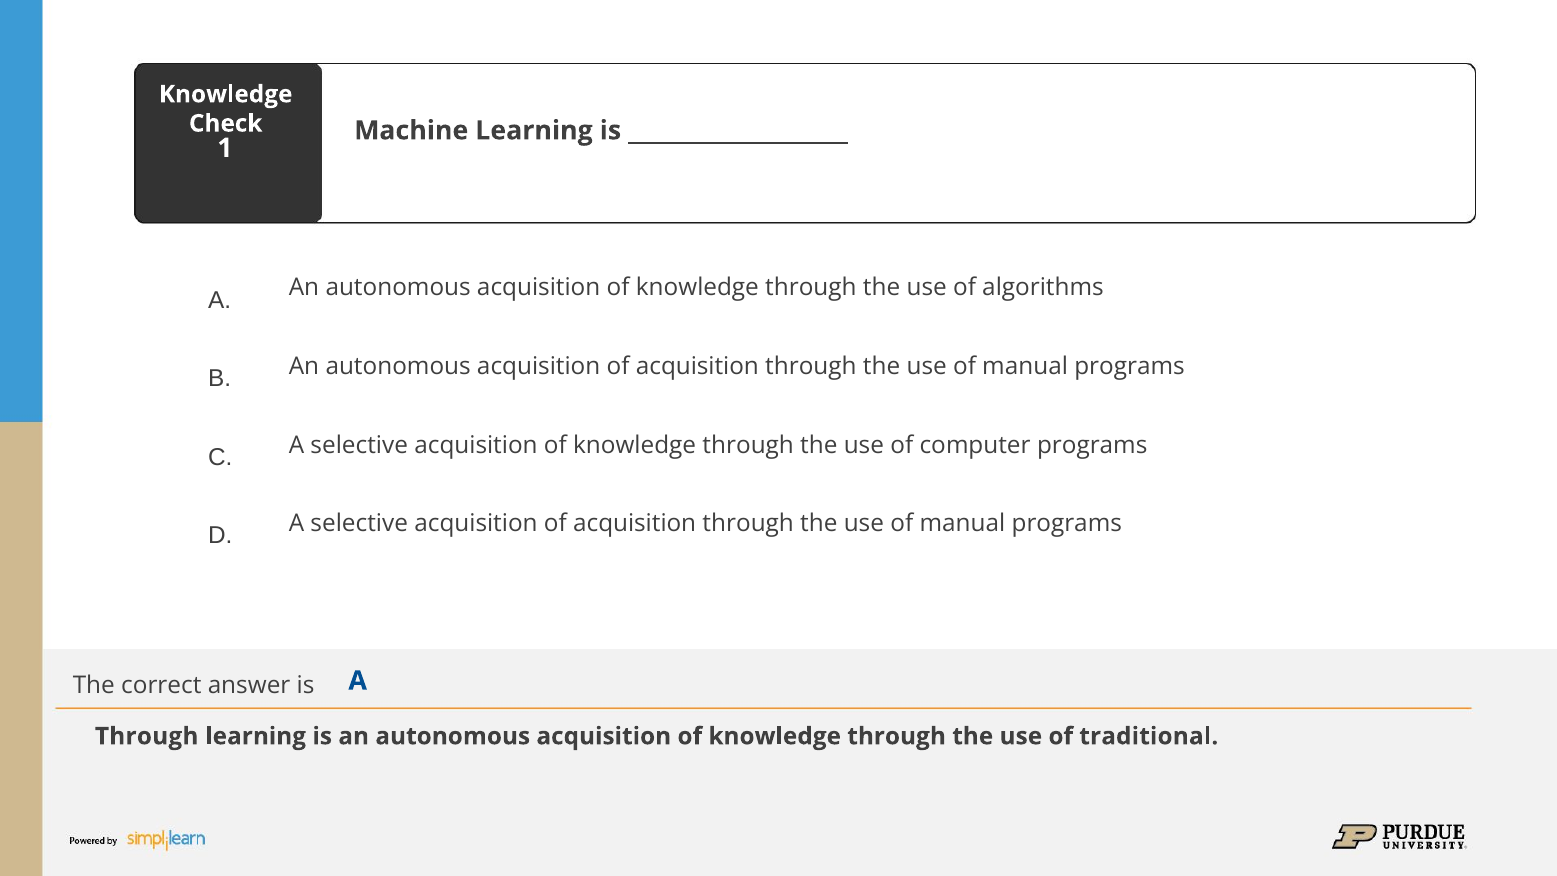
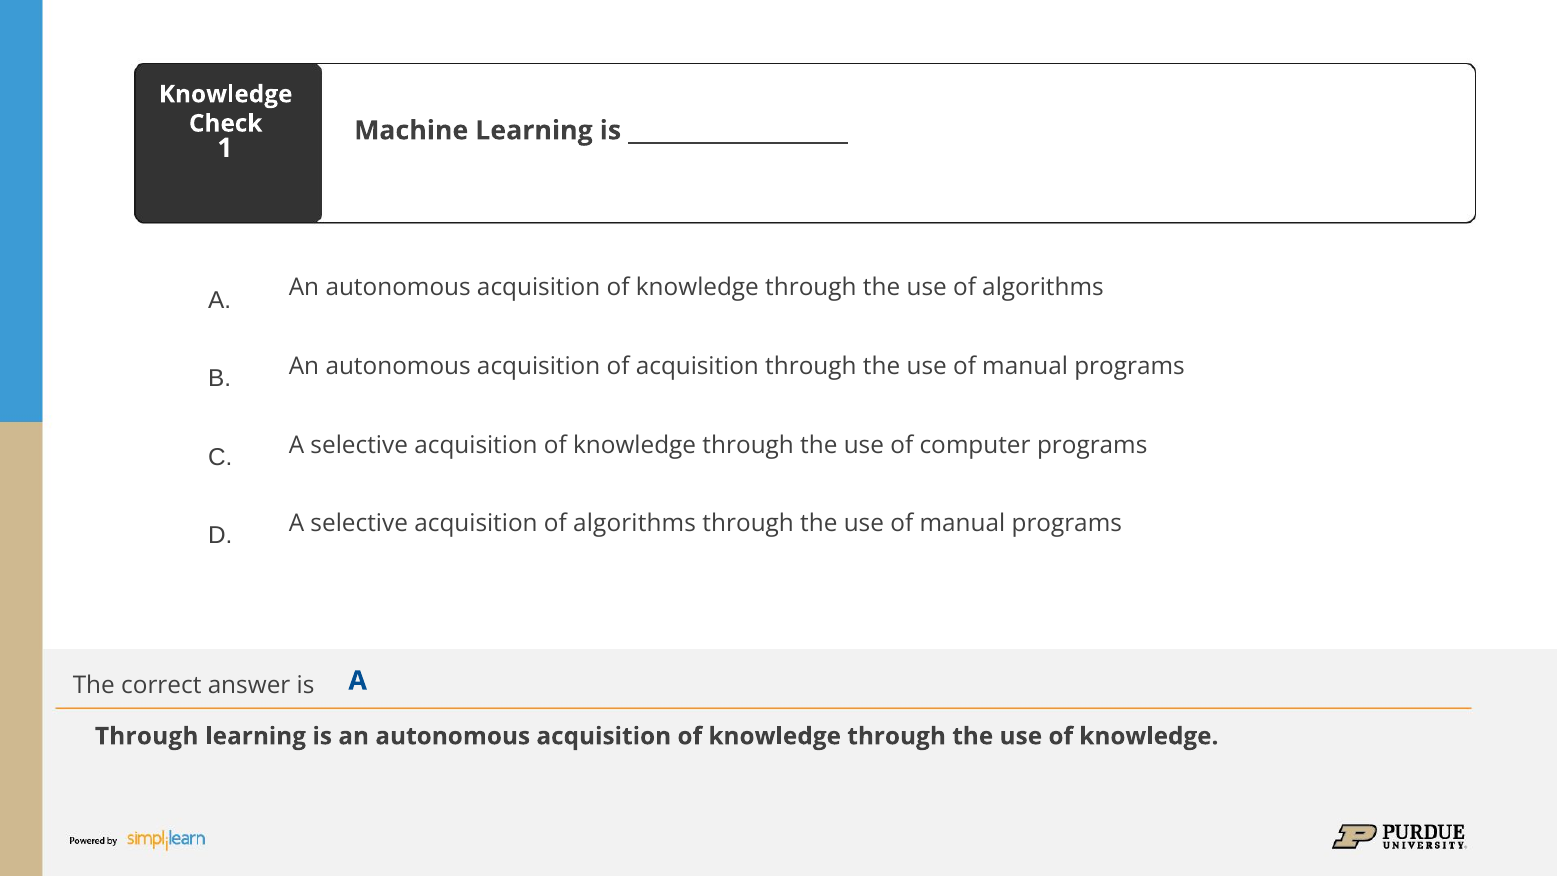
selective acquisition of acquisition: acquisition -> algorithms (635, 524)
use of traditional: traditional -> knowledge (1149, 736)
